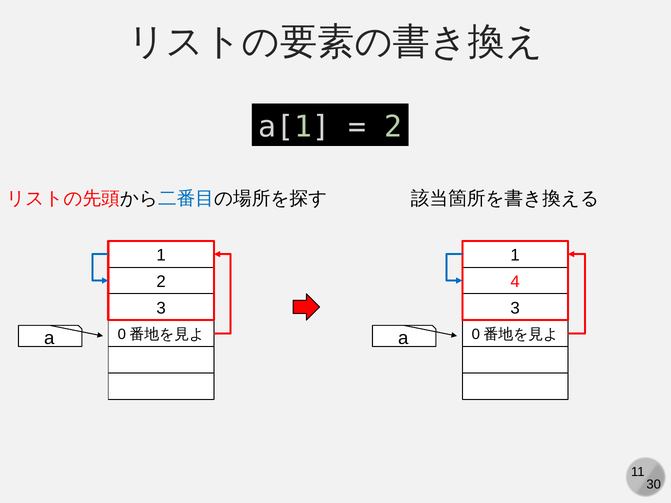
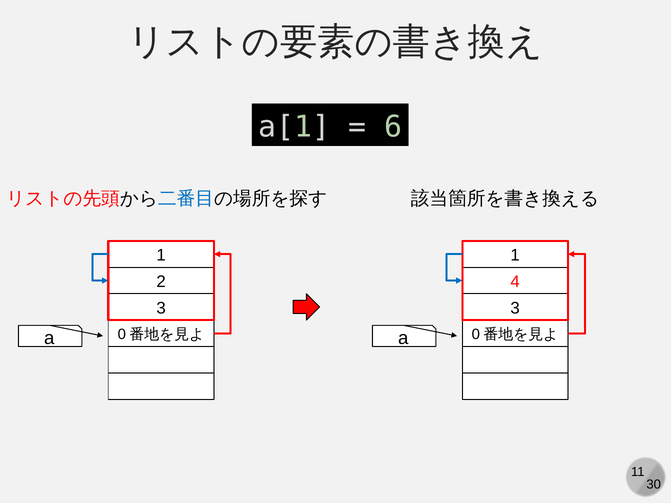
2: 2 -> 6 (393, 127)
